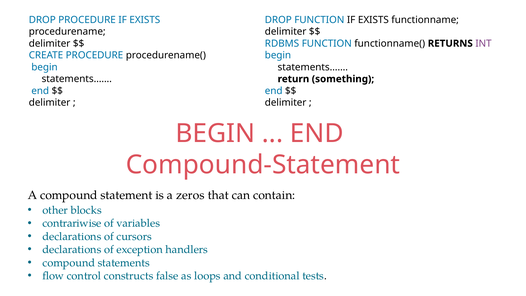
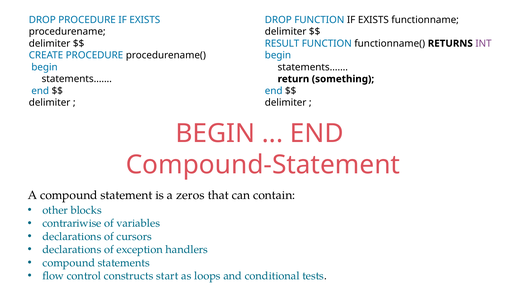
RDBMS: RDBMS -> RESULT (282, 43)
false: false -> start (167, 276)
